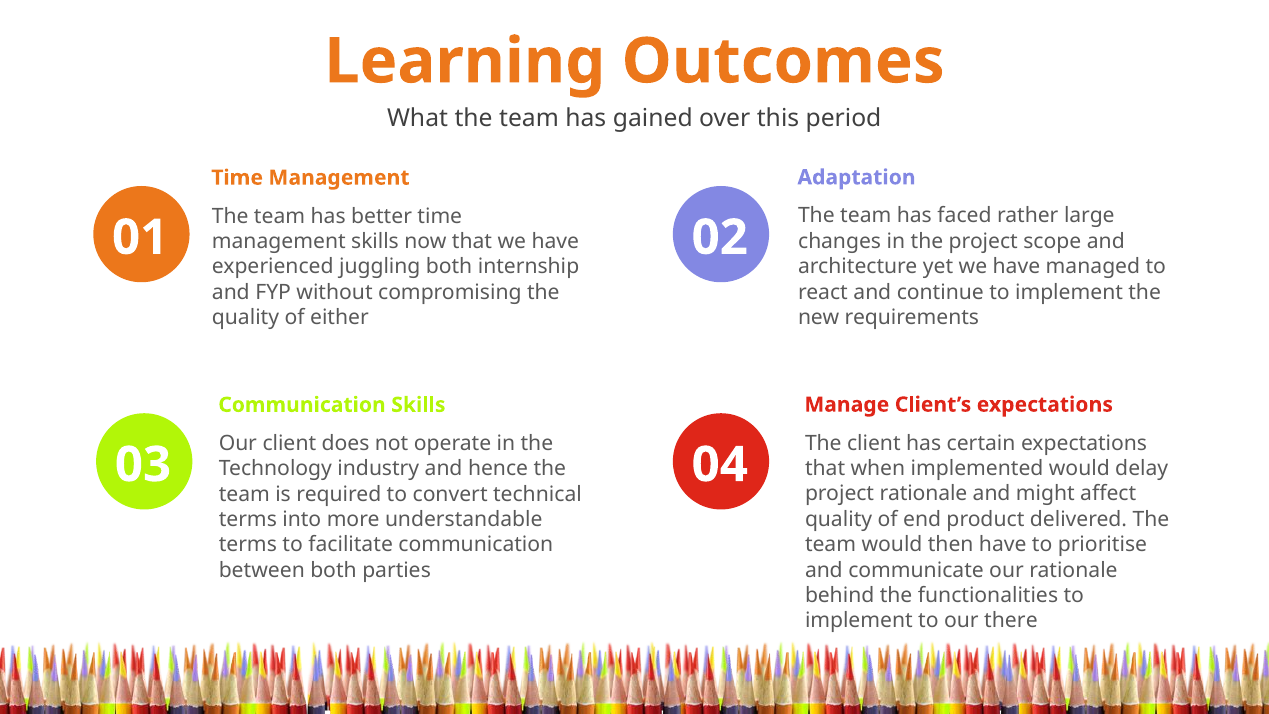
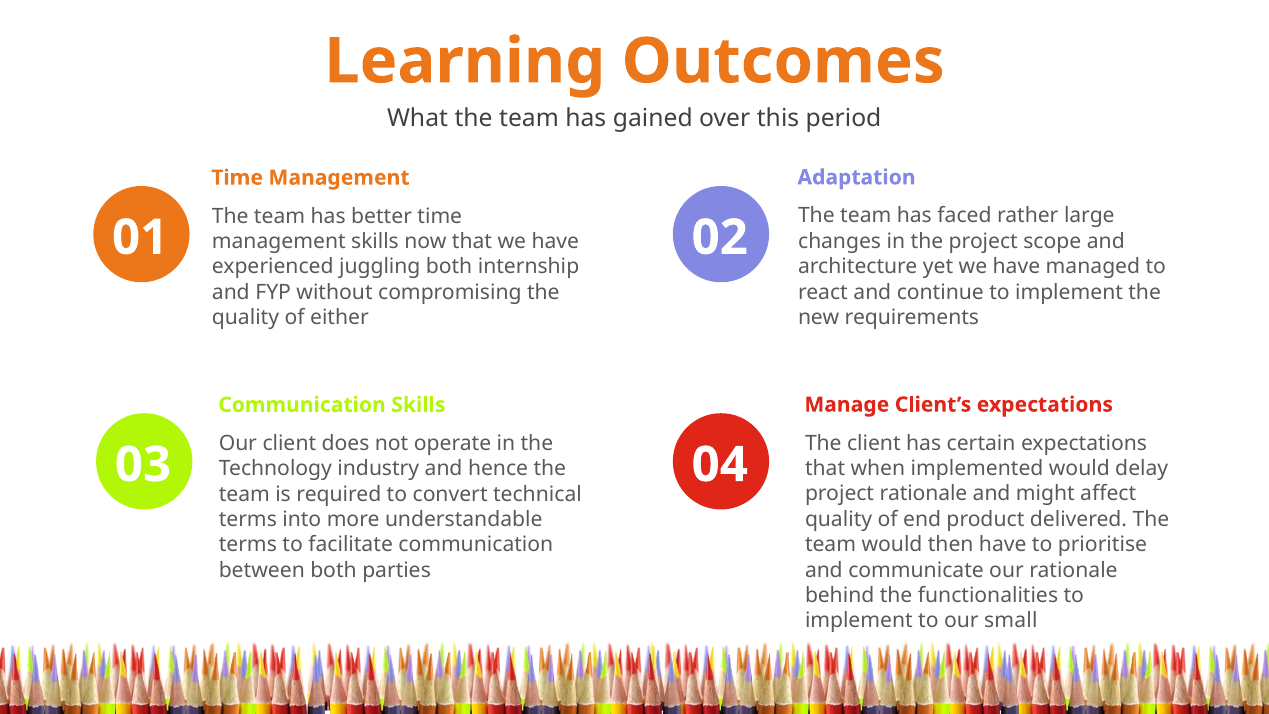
there: there -> small (1011, 621)
